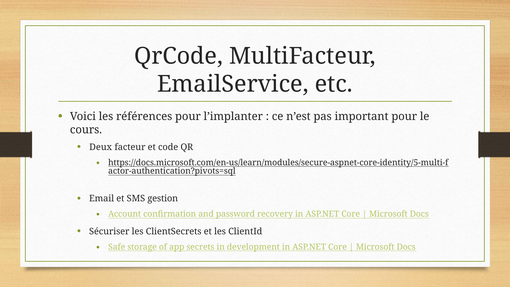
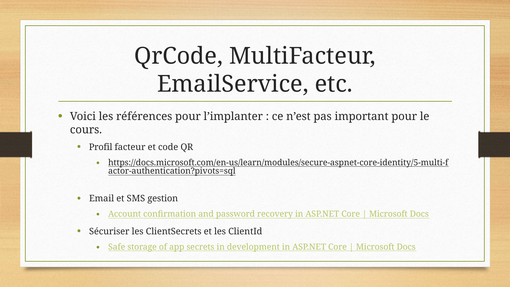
Deux: Deux -> Profil (101, 147)
